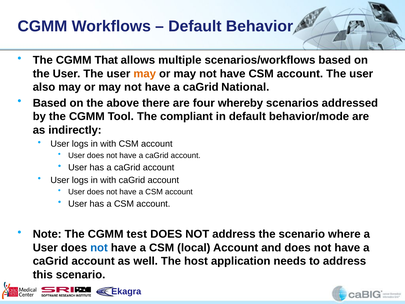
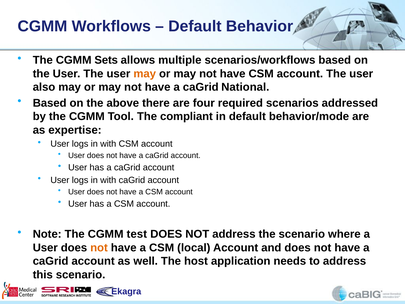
That: That -> Sets (106, 60)
whereby: whereby -> required (240, 103)
indirectly: indirectly -> expertise (75, 130)
not colour: blue -> orange (99, 247)
